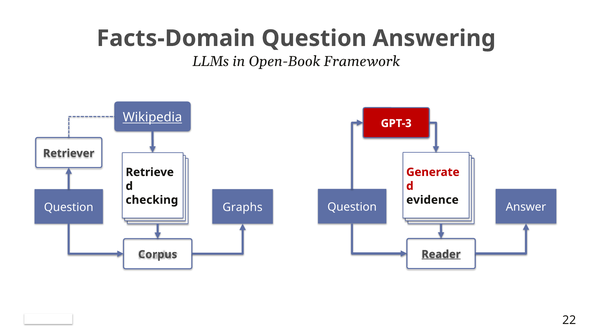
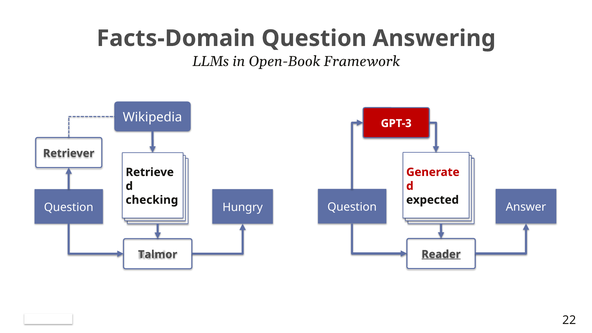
Wikipedia underline: present -> none (152, 117)
evidence: evidence -> expected (433, 200)
Graphs: Graphs -> Hungry (243, 207)
Corpus: Corpus -> Talmor (158, 254)
